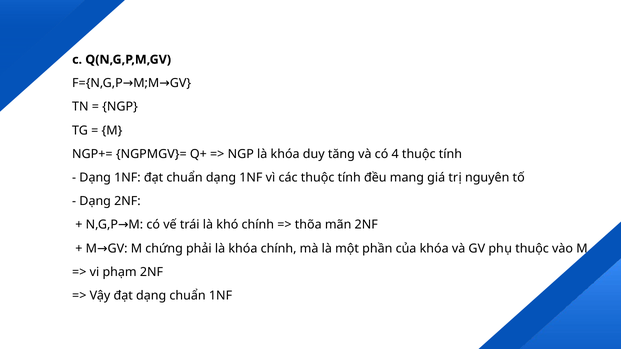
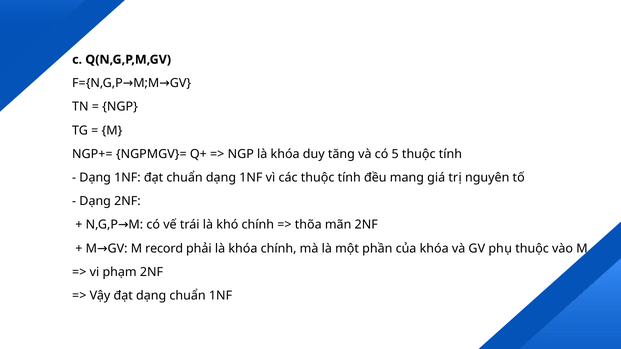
4: 4 -> 5 (395, 154)
chứng: chứng -> record (164, 249)
